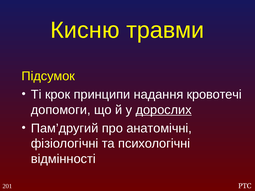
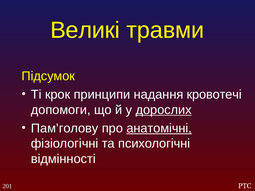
Кисню: Кисню -> Великі (85, 30)
Пам’другий: Пам’другий -> Пам’голову (65, 128)
анатомічні underline: none -> present (159, 128)
